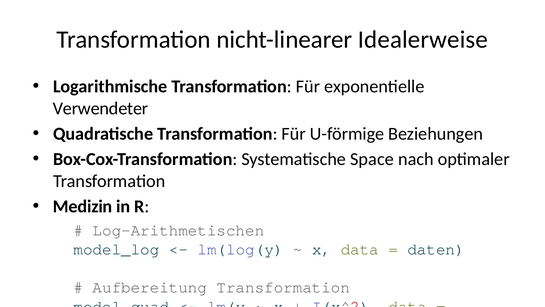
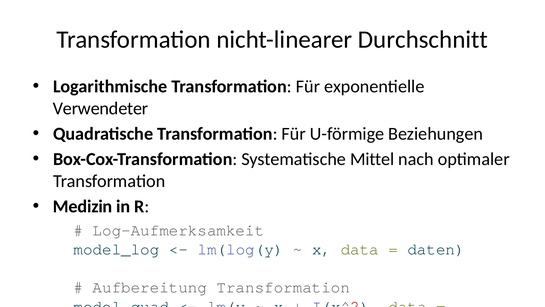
Idealerweise: Idealerweise -> Durchschnitt (423, 40)
Space: Space -> Mittel (372, 159)
Log-Arithmetischen: Log-Arithmetischen -> Log-Aufmerksamkeit (178, 230)
